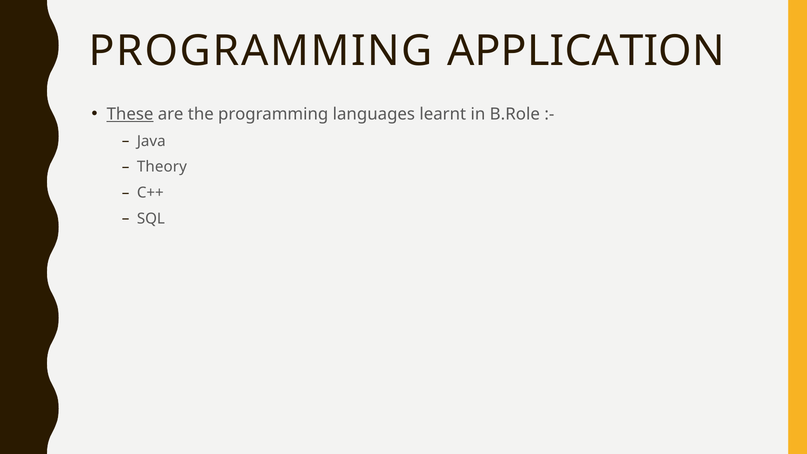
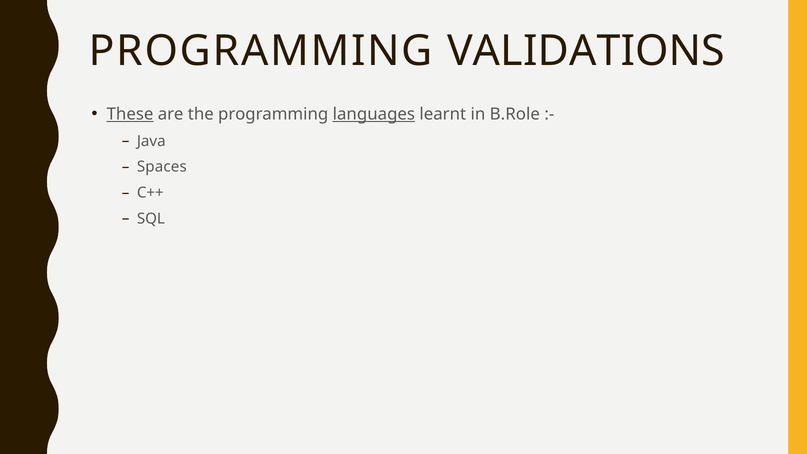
APPLICATION: APPLICATION -> VALIDATIONS (586, 51)
languages underline: none -> present (374, 114)
Theory: Theory -> Spaces (162, 167)
